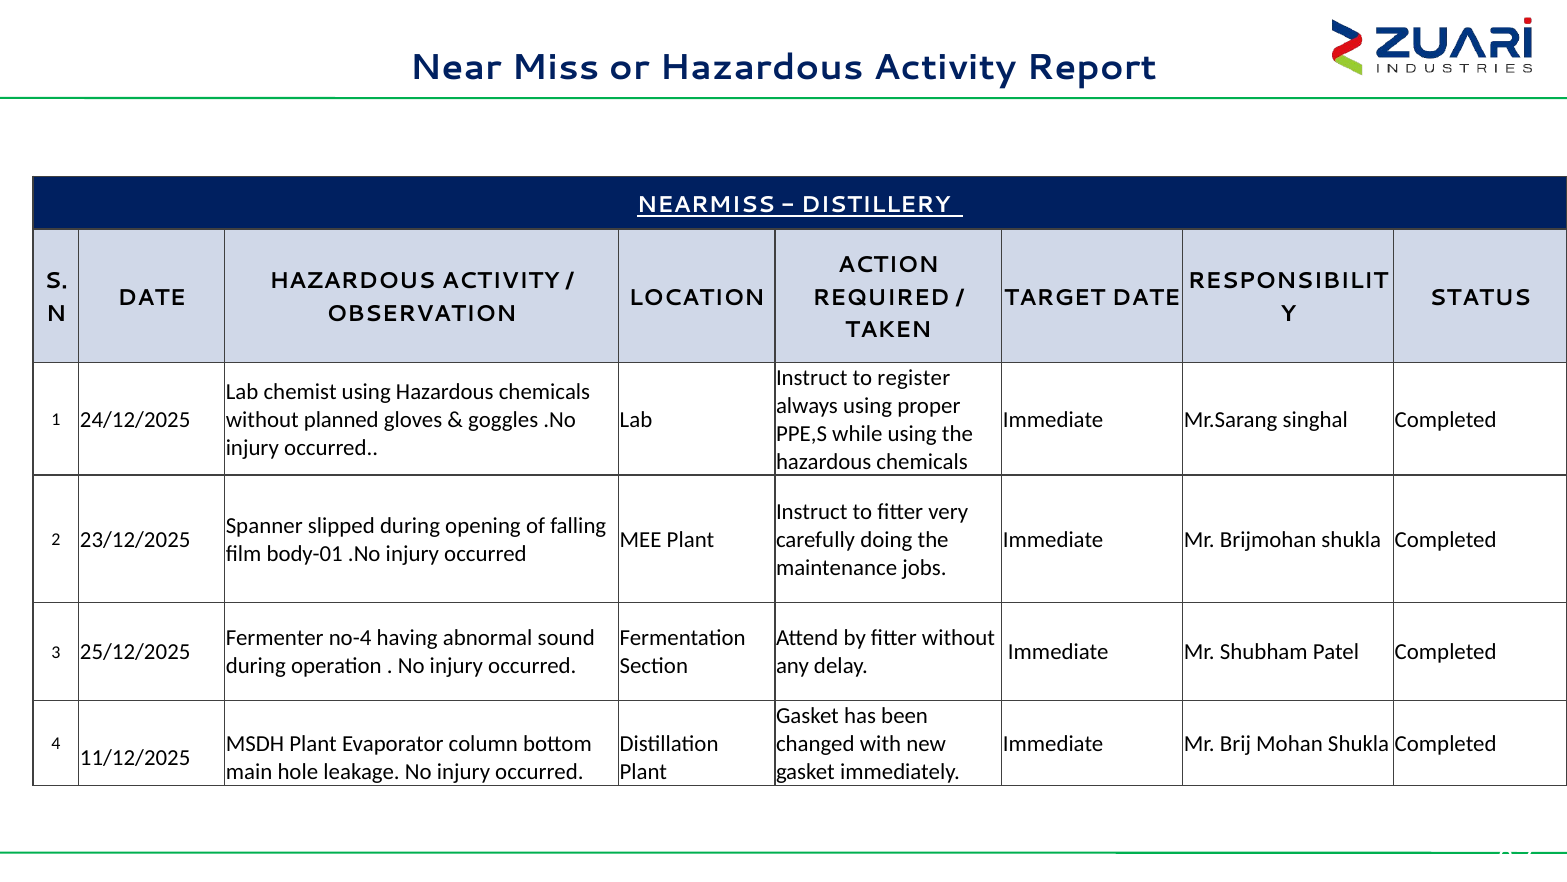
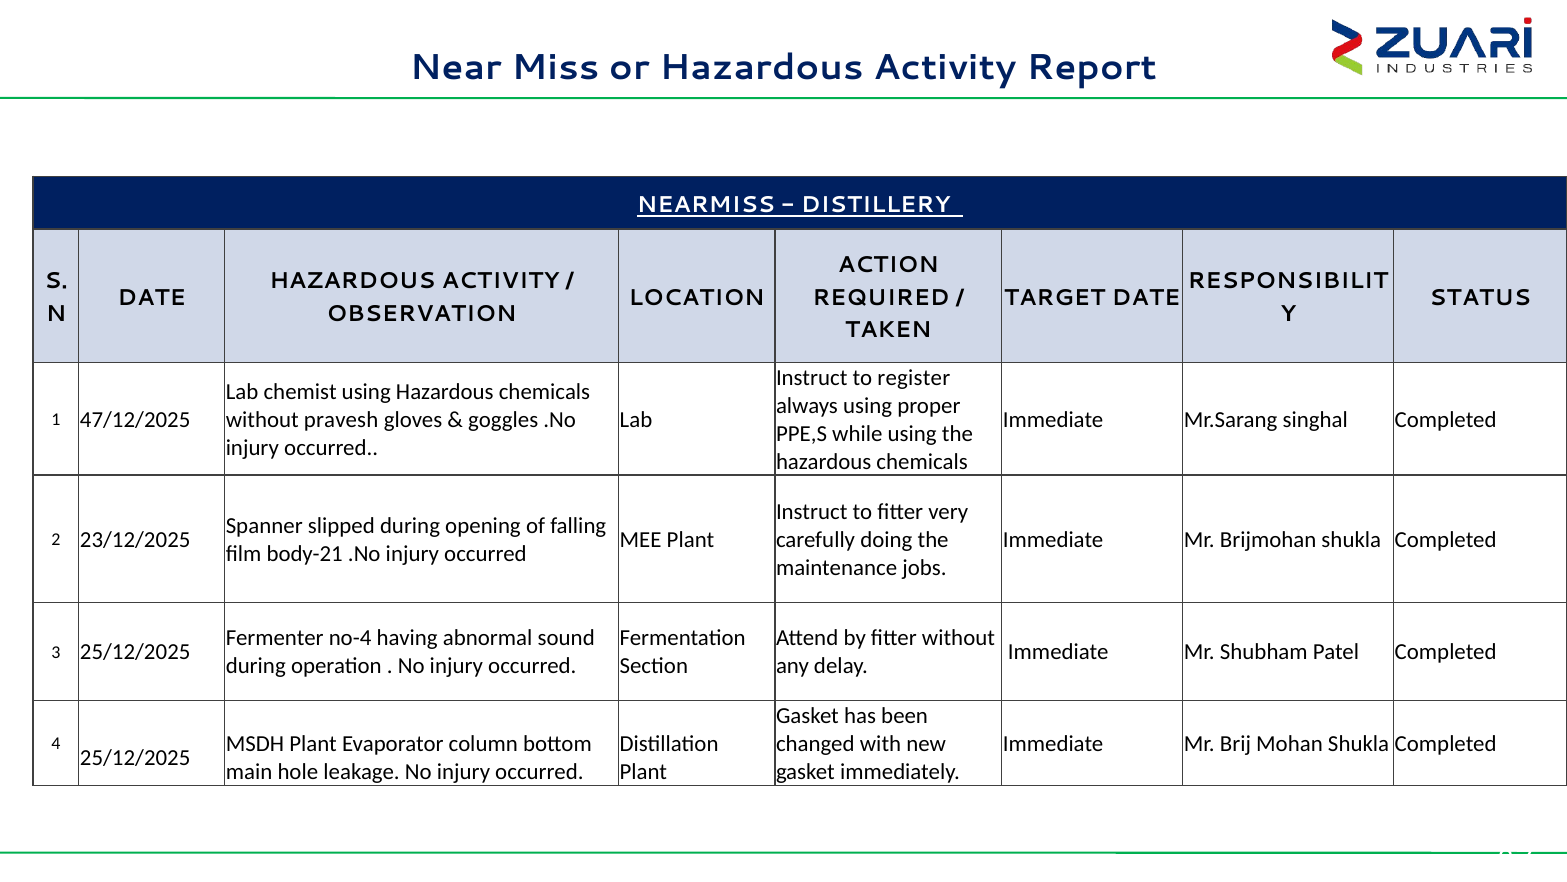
planned: planned -> pravesh (341, 419)
24/12/2025: 24/12/2025 -> 47/12/2025 (135, 419)
body-01: body-01 -> body-21 (305, 553)
11/12/2025: 11/12/2025 -> 25/12/2025 (135, 757)
